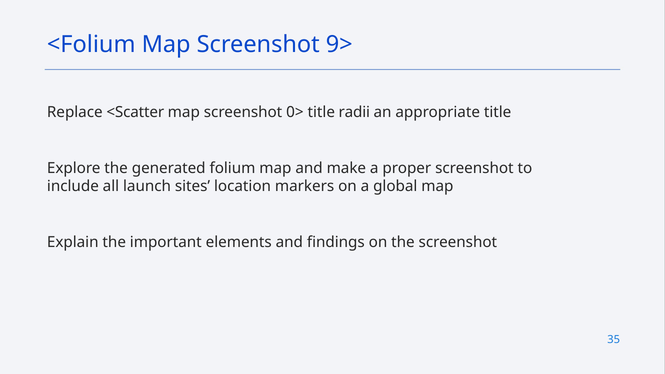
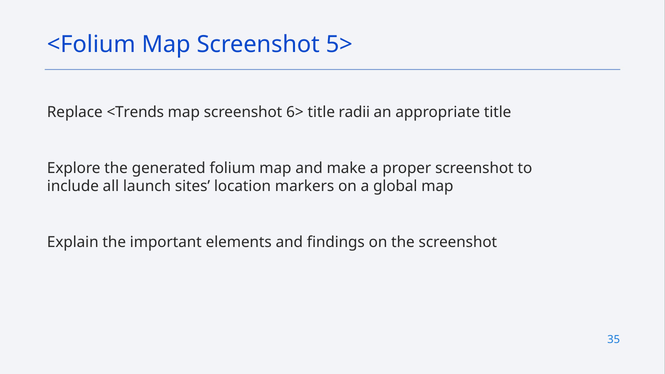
9>: 9> -> 5> (339, 44)
<Scatter: <Scatter -> <Trends (135, 112)
0>: 0> -> 6> (295, 112)
